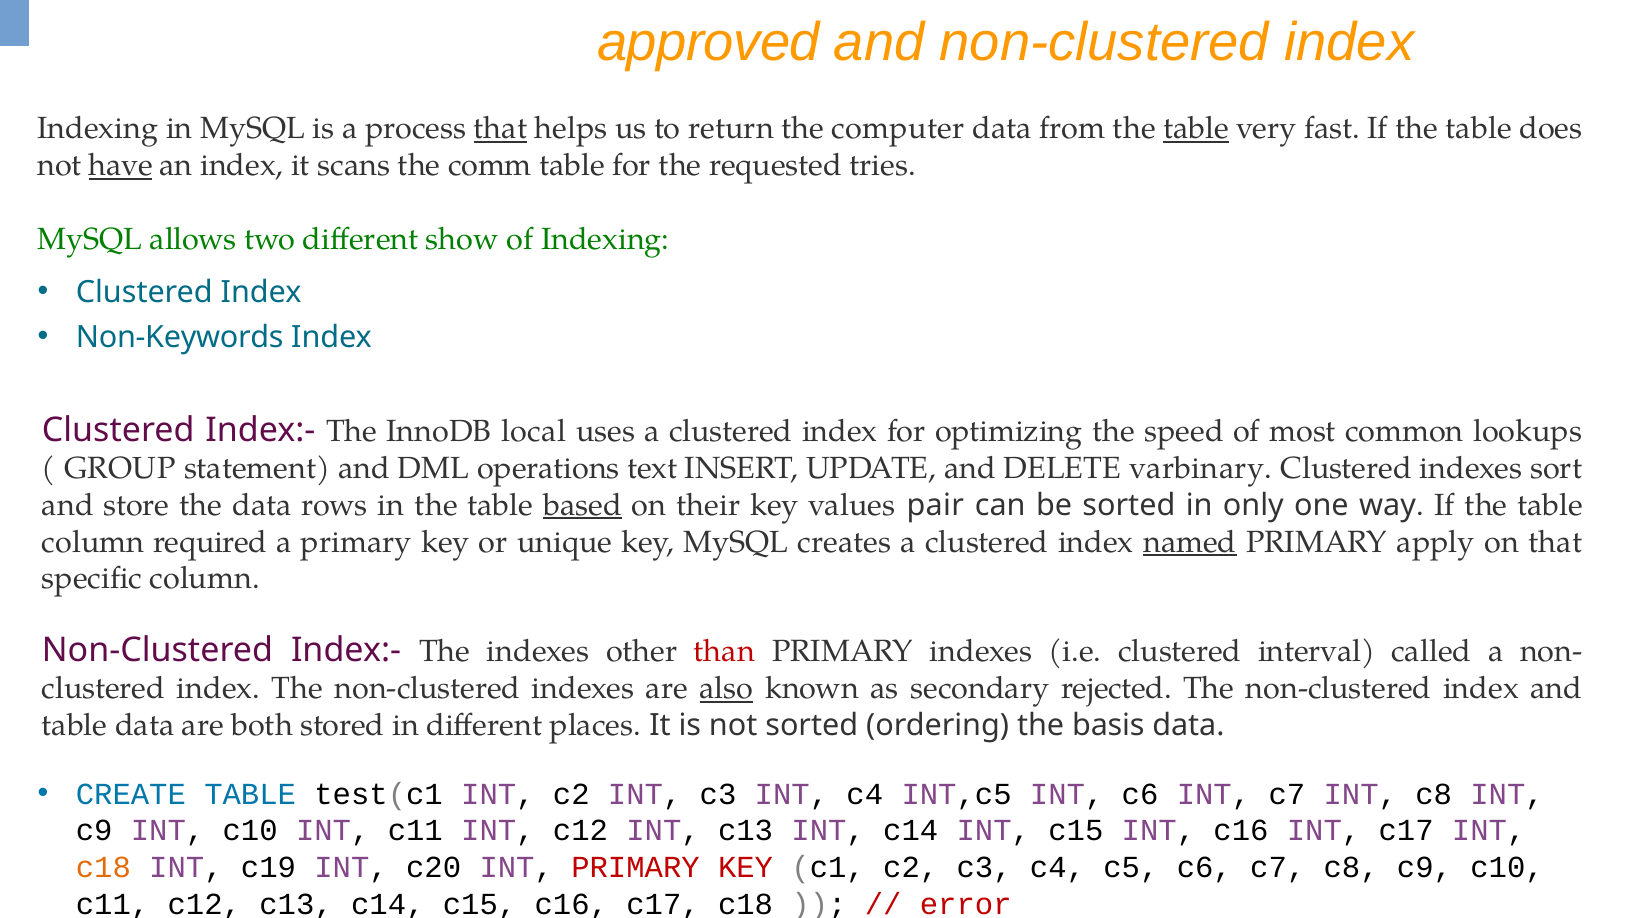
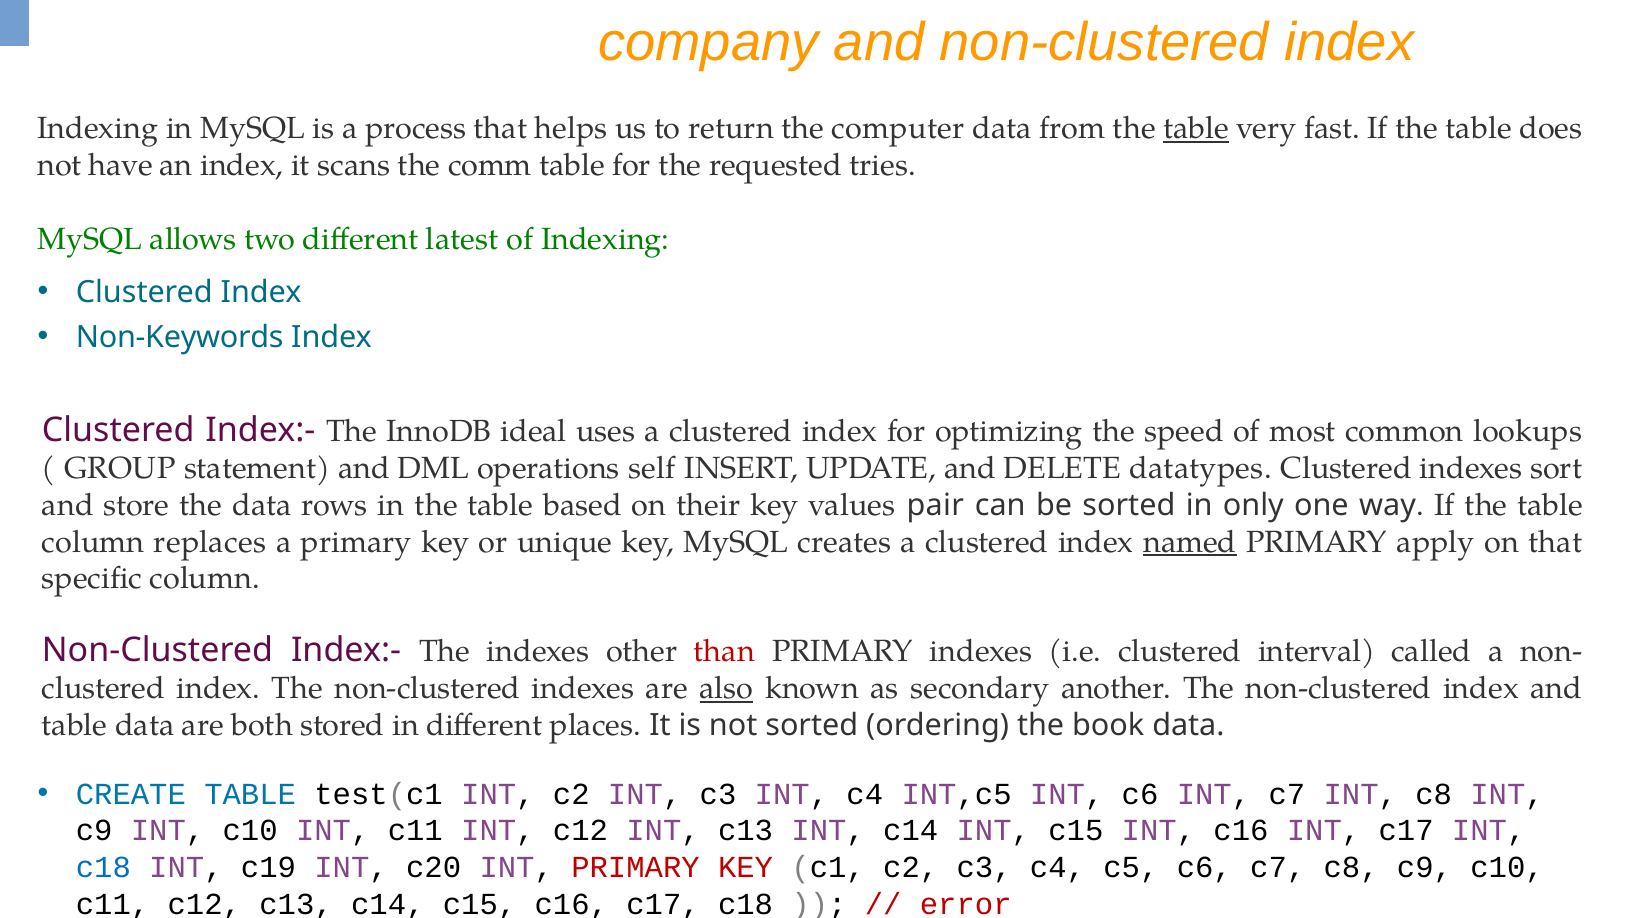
approved: approved -> company (708, 42)
that underline: present -> none (501, 129)
have underline: present -> none (121, 165)
show: show -> latest (462, 239)
local: local -> ideal (534, 431)
text: text -> self (652, 468)
varbinary: varbinary -> datatypes (1201, 468)
based underline: present -> none (583, 505)
required: required -> replaces (210, 542)
rejected: rejected -> another (1116, 688)
basis: basis -> book (1108, 725)
c18 colour: orange -> blue (103, 867)
